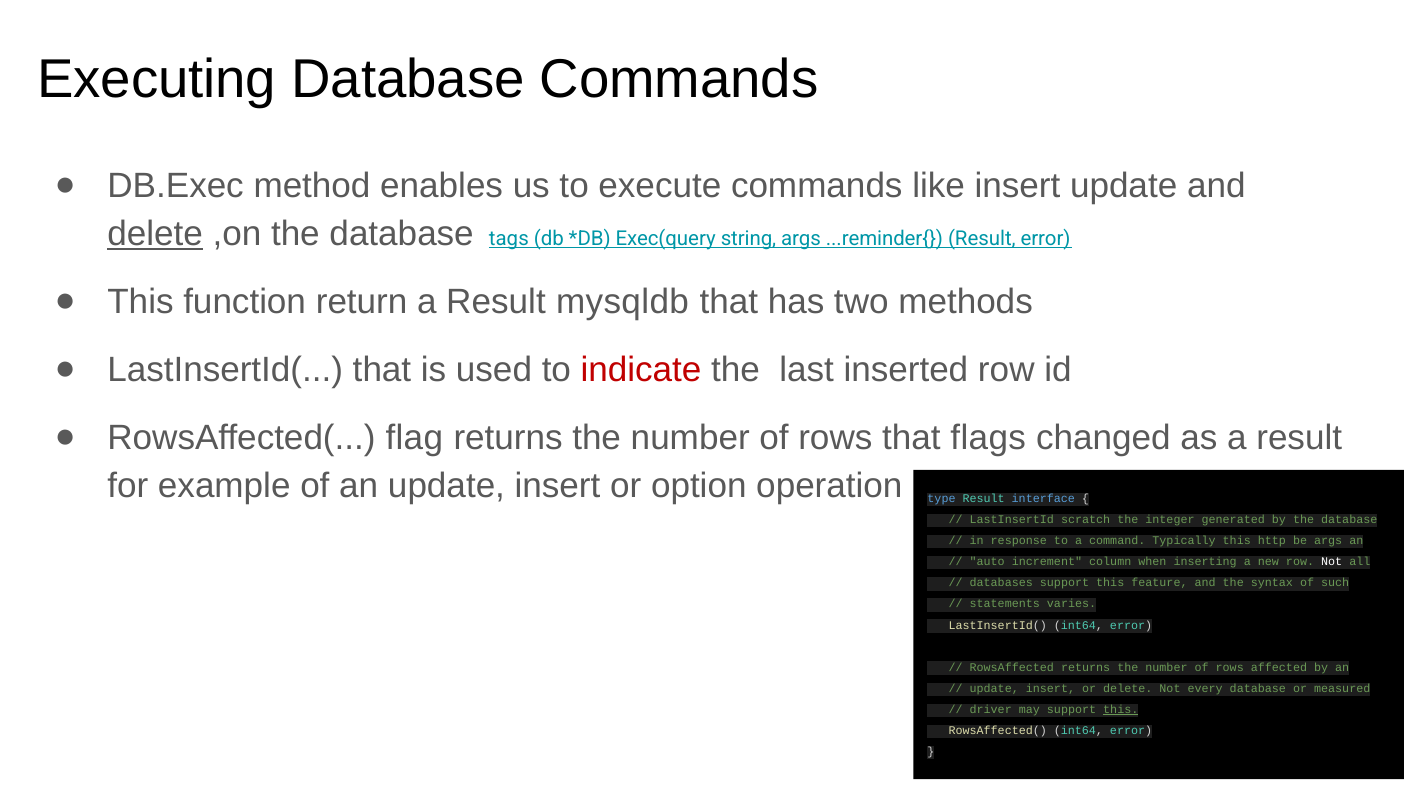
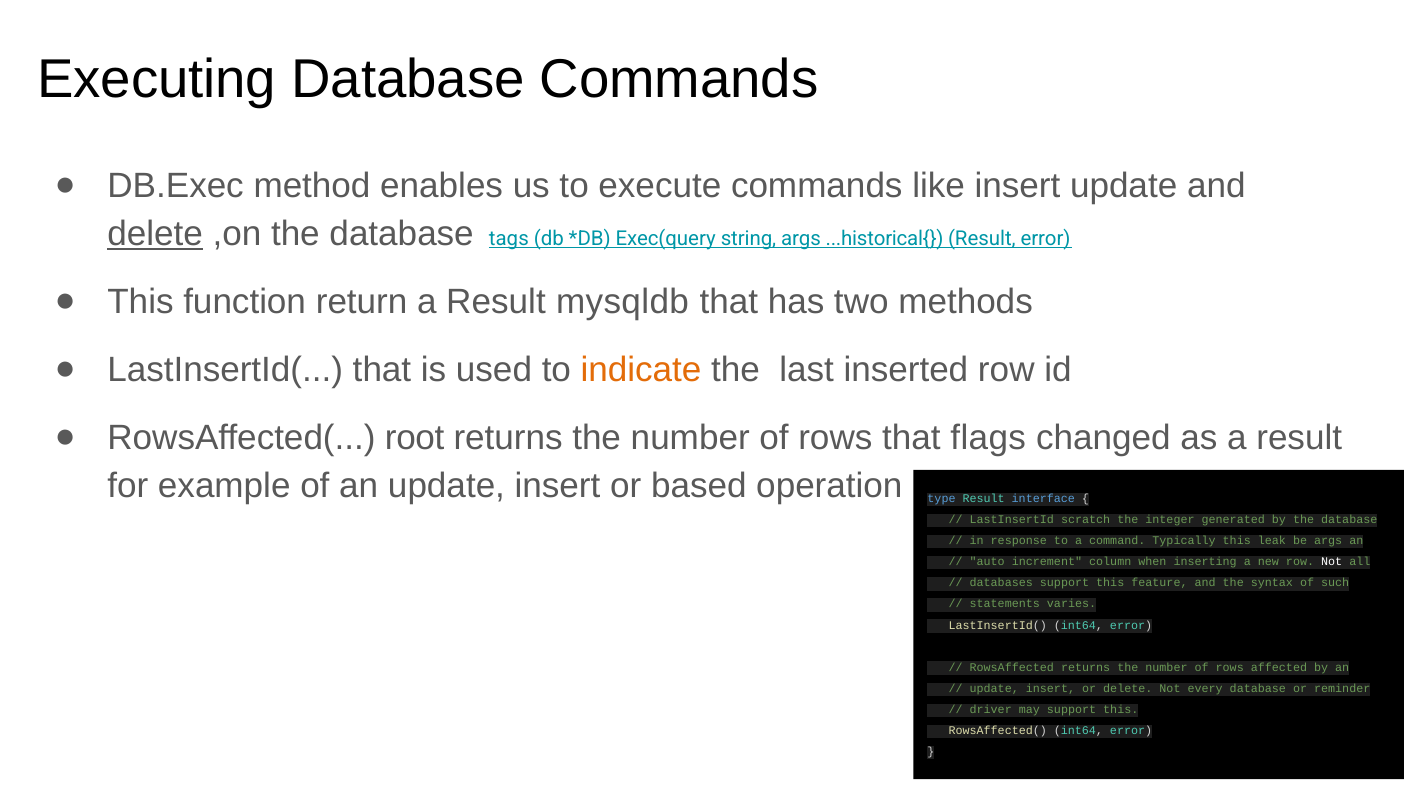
...reminder{: ...reminder{ -> ...historical{ (885, 239)
indicate colour: red -> orange (641, 370)
flag: flag -> root (415, 438)
option: option -> based (699, 486)
http: http -> leak (1272, 541)
measured: measured -> reminder (1342, 688)
this underline: present -> none (1121, 709)
